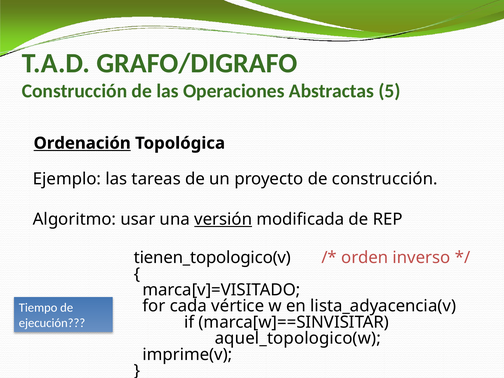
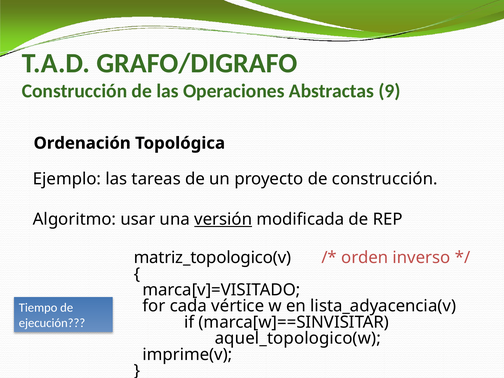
5: 5 -> 9 (389, 91)
Ordenación underline: present -> none (82, 143)
tienen_topologico(v: tienen_topologico(v -> matriz_topologico(v (212, 258)
